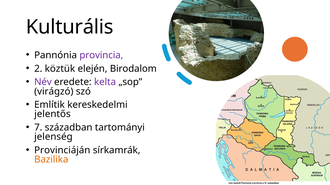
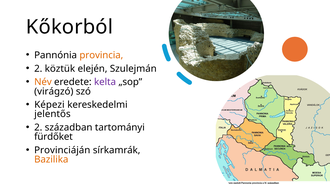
Kulturális: Kulturális -> Kőkorból (70, 27)
provincia colour: purple -> orange (101, 55)
Birodalom: Birodalom -> Szulejmán (133, 69)
Név colour: purple -> orange (43, 82)
Említik: Említik -> Képezi (49, 105)
7: 7 -> 2 (38, 128)
jelenség: jelenség -> fürdőket (53, 137)
